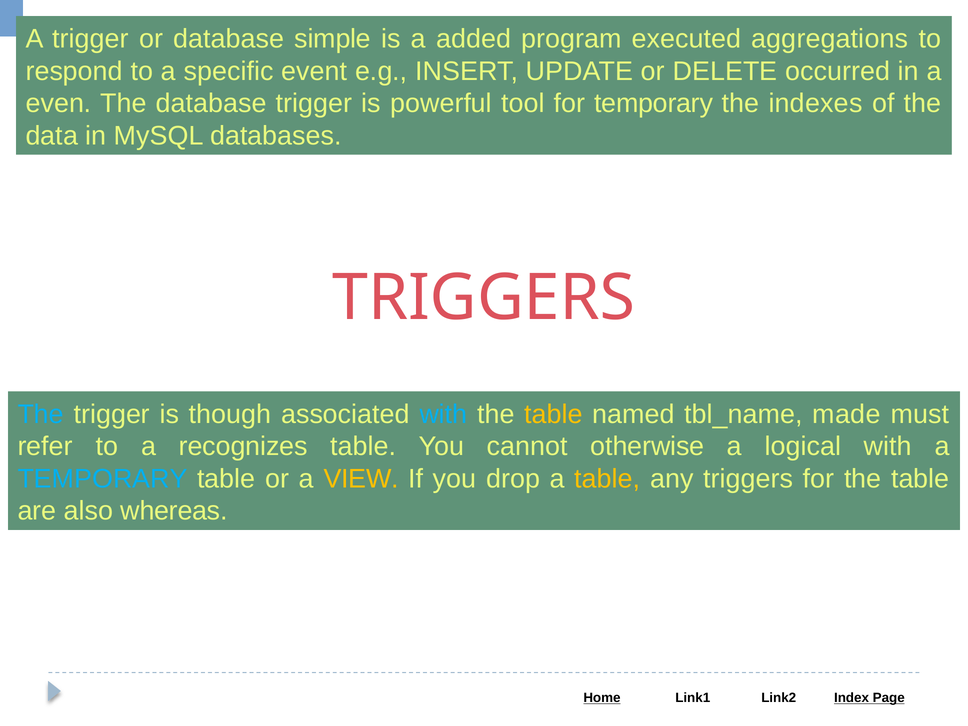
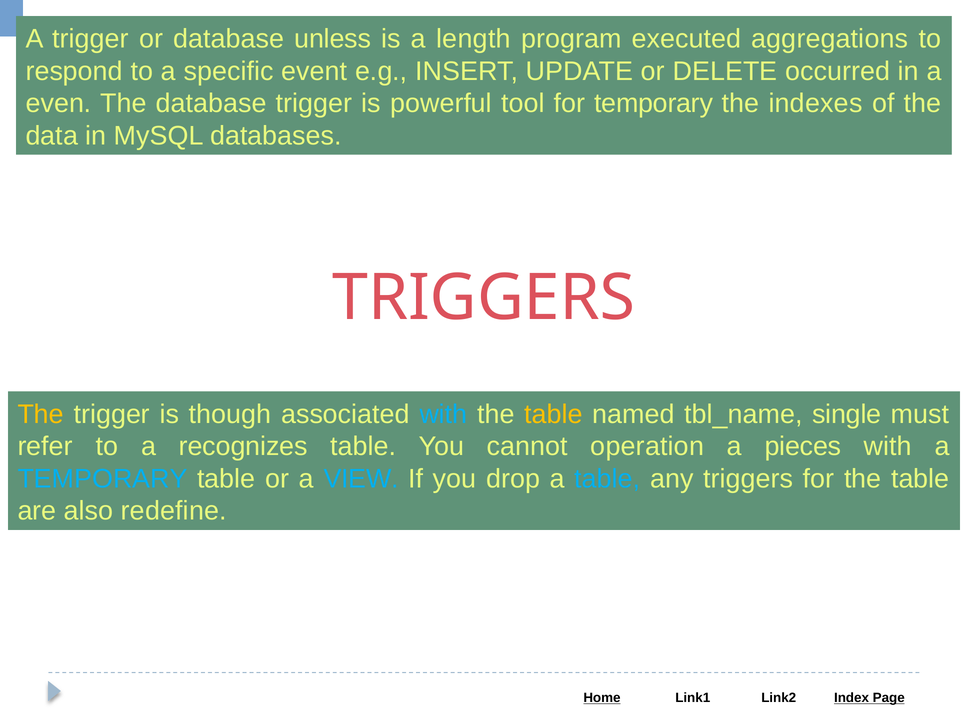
simple: simple -> unless (333, 39)
added: added -> length (473, 39)
The colour: light blue -> yellow (41, 414)
made: made -> single (847, 414)
otherwise: otherwise -> operation (647, 446)
logical: logical -> pieces (803, 446)
VIEW colour: yellow -> light blue (361, 479)
table colour: yellow -> light blue (607, 479)
whereas: whereas -> redefine (174, 511)
